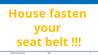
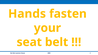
House: House -> Hands (27, 14)
